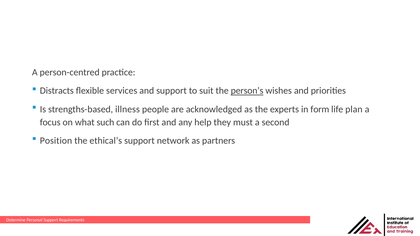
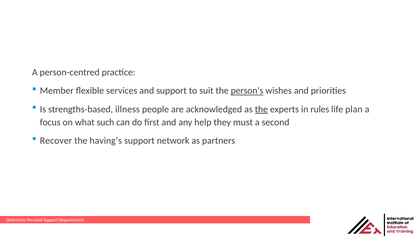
Distracts: Distracts -> Member (57, 91)
the underline: none -> present (261, 109)
form: form -> rules (320, 109)
Position: Position -> Recover (56, 141)
ethical’s: ethical’s -> having’s (106, 141)
